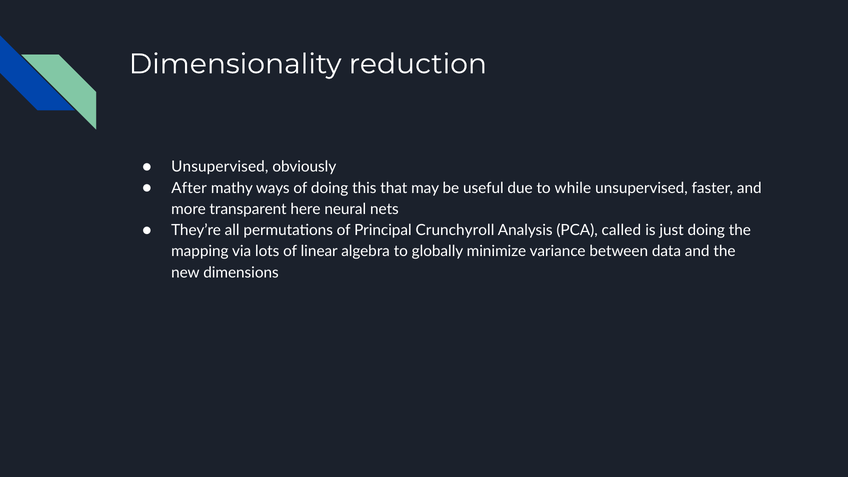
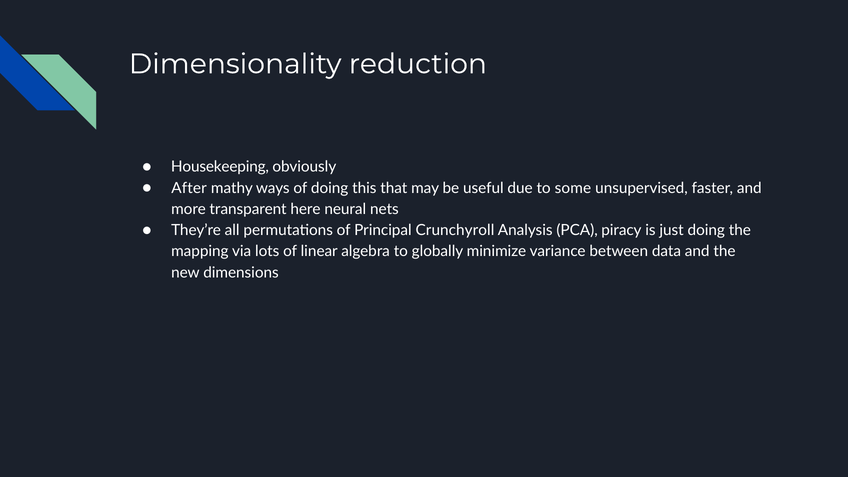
Unsupervised: Unsupervised -> Housekeeping (220, 167)
while: while -> some (573, 188)
called: called -> piracy (621, 230)
